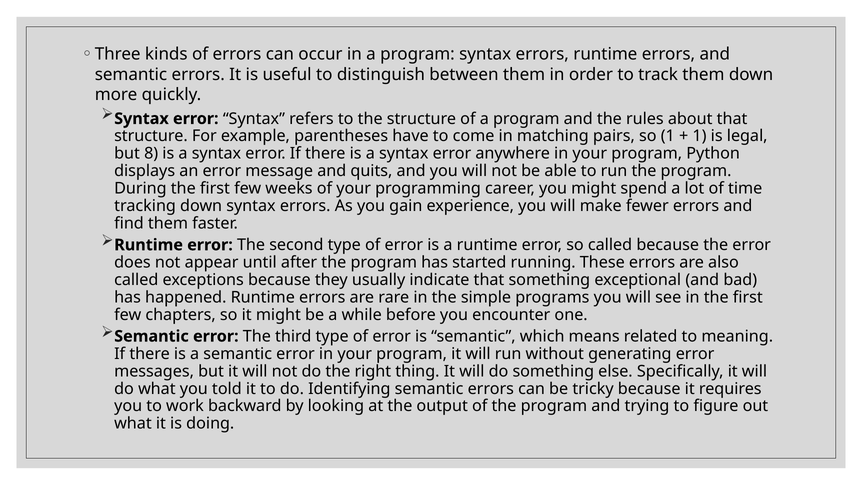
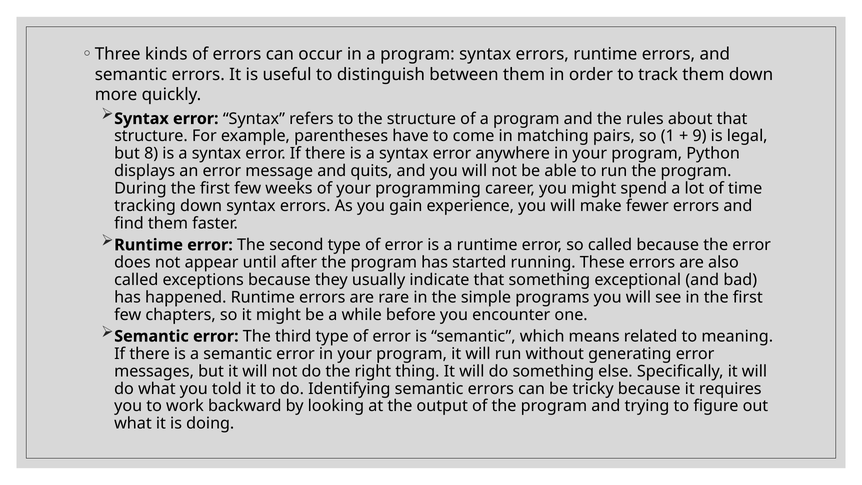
1: 1 -> 9 (700, 136)
